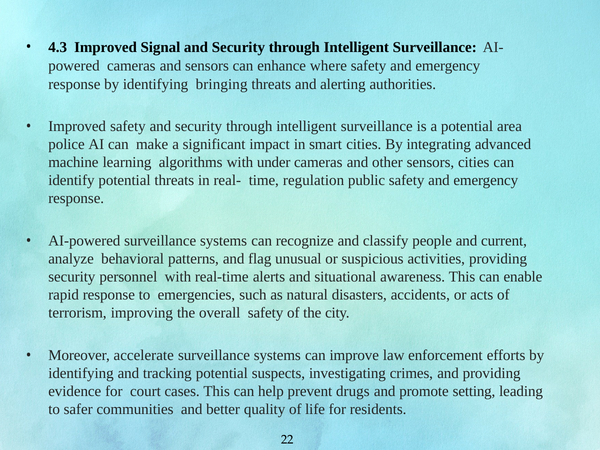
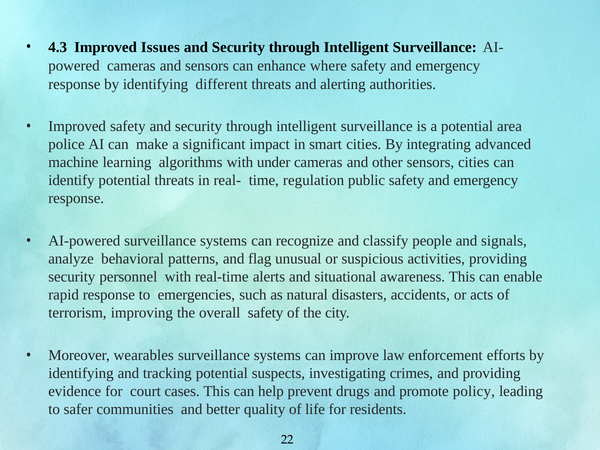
Signal: Signal -> Issues (160, 47)
bringing: bringing -> different (222, 84)
current: current -> signals (504, 241)
accelerate: accelerate -> wearables (144, 355)
setting: setting -> policy (474, 391)
